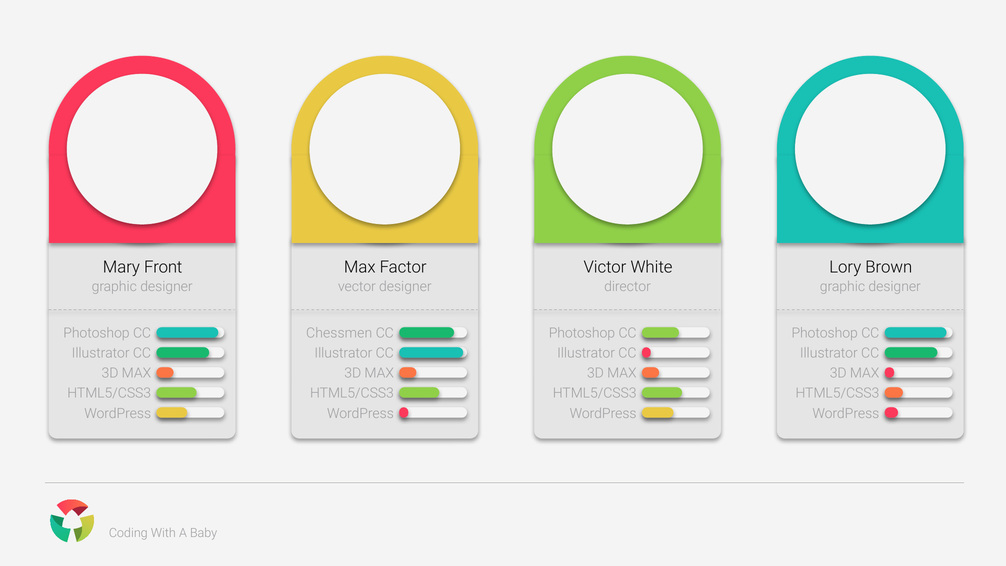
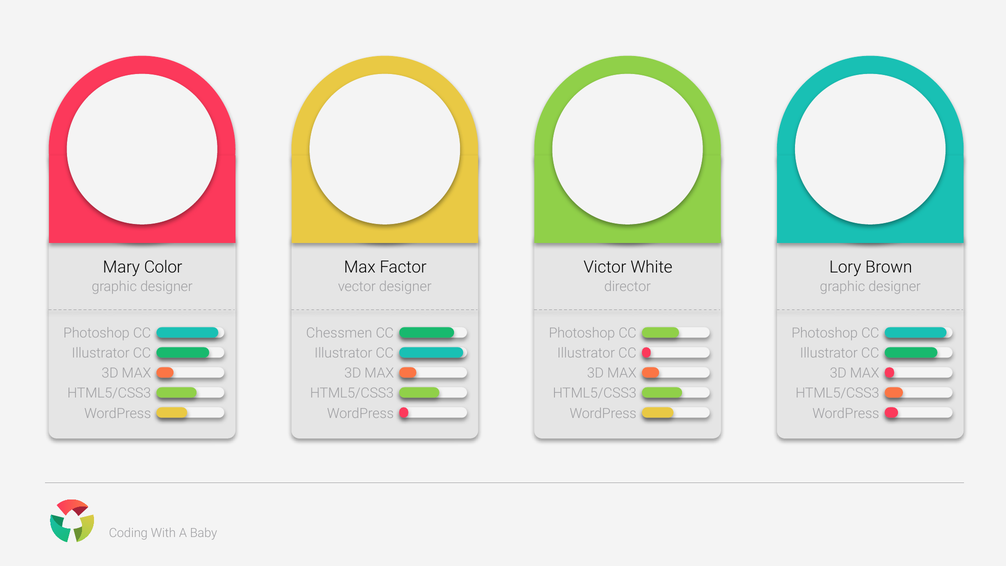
Front: Front -> Color (163, 267)
